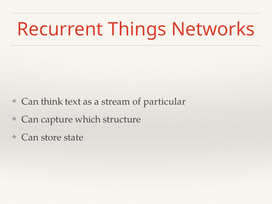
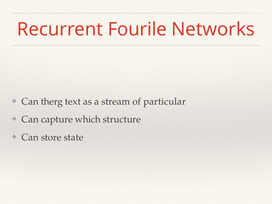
Things: Things -> Fourile (137, 29)
think: think -> therg (52, 102)
